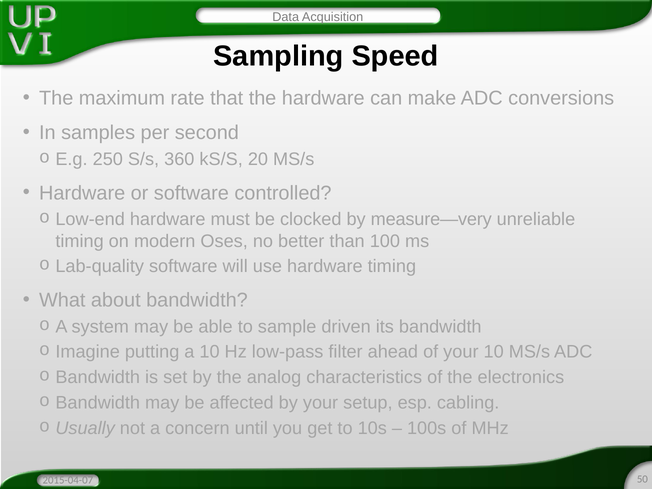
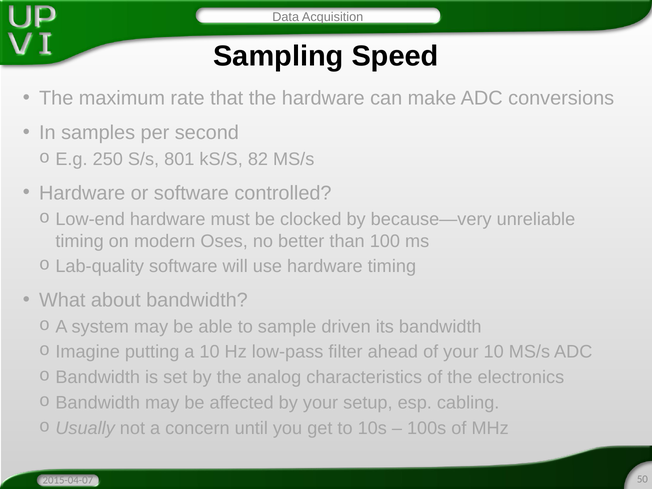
360: 360 -> 801 (179, 159)
20: 20 -> 82 (258, 159)
measure—very: measure—very -> because—very (431, 219)
